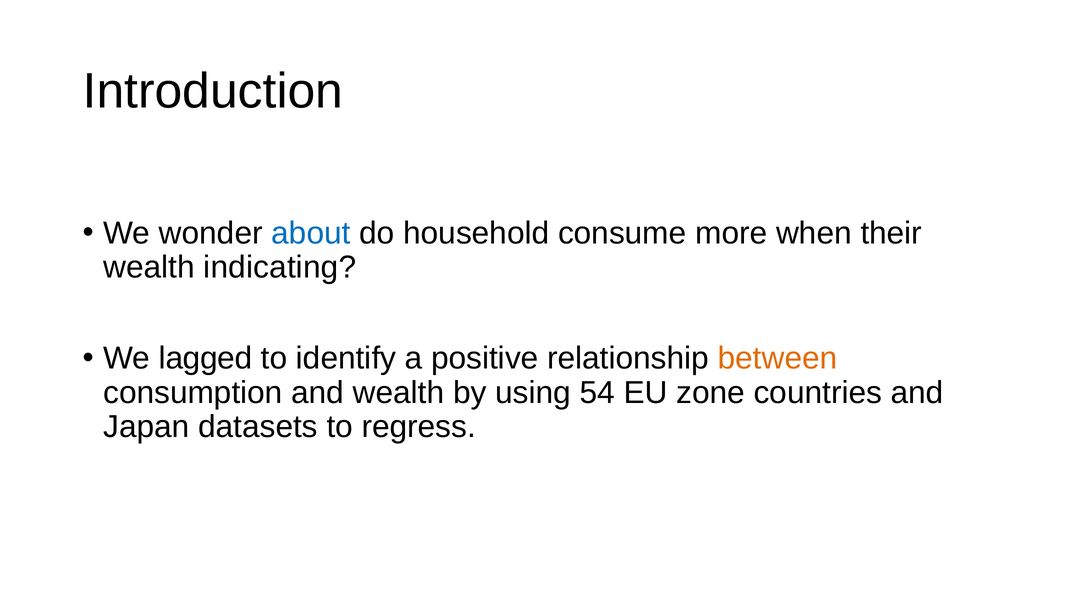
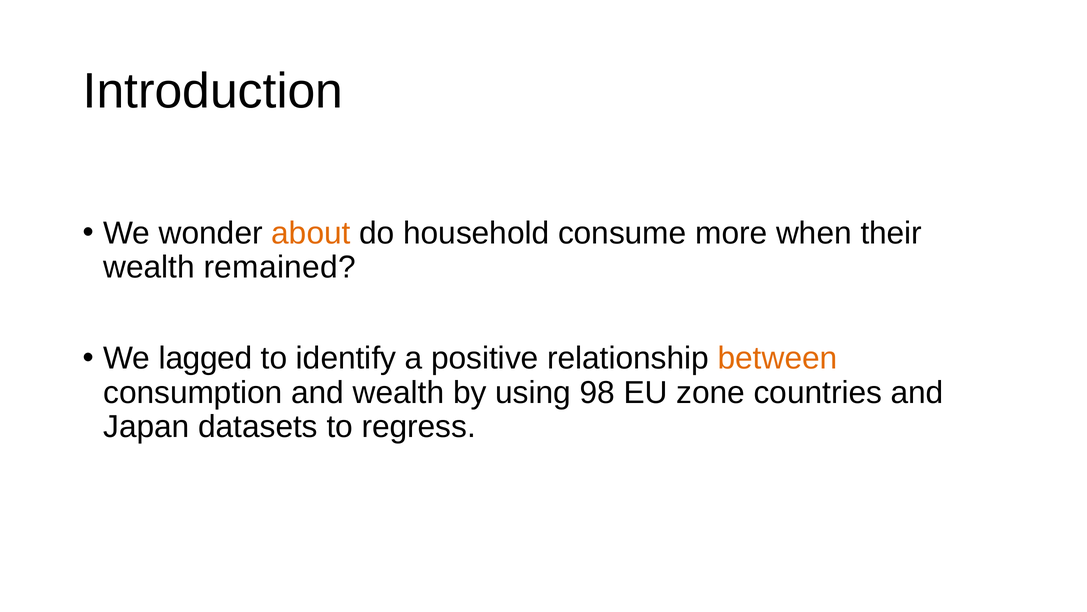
about colour: blue -> orange (311, 233)
indicating: indicating -> remained (280, 267)
54: 54 -> 98 (597, 392)
